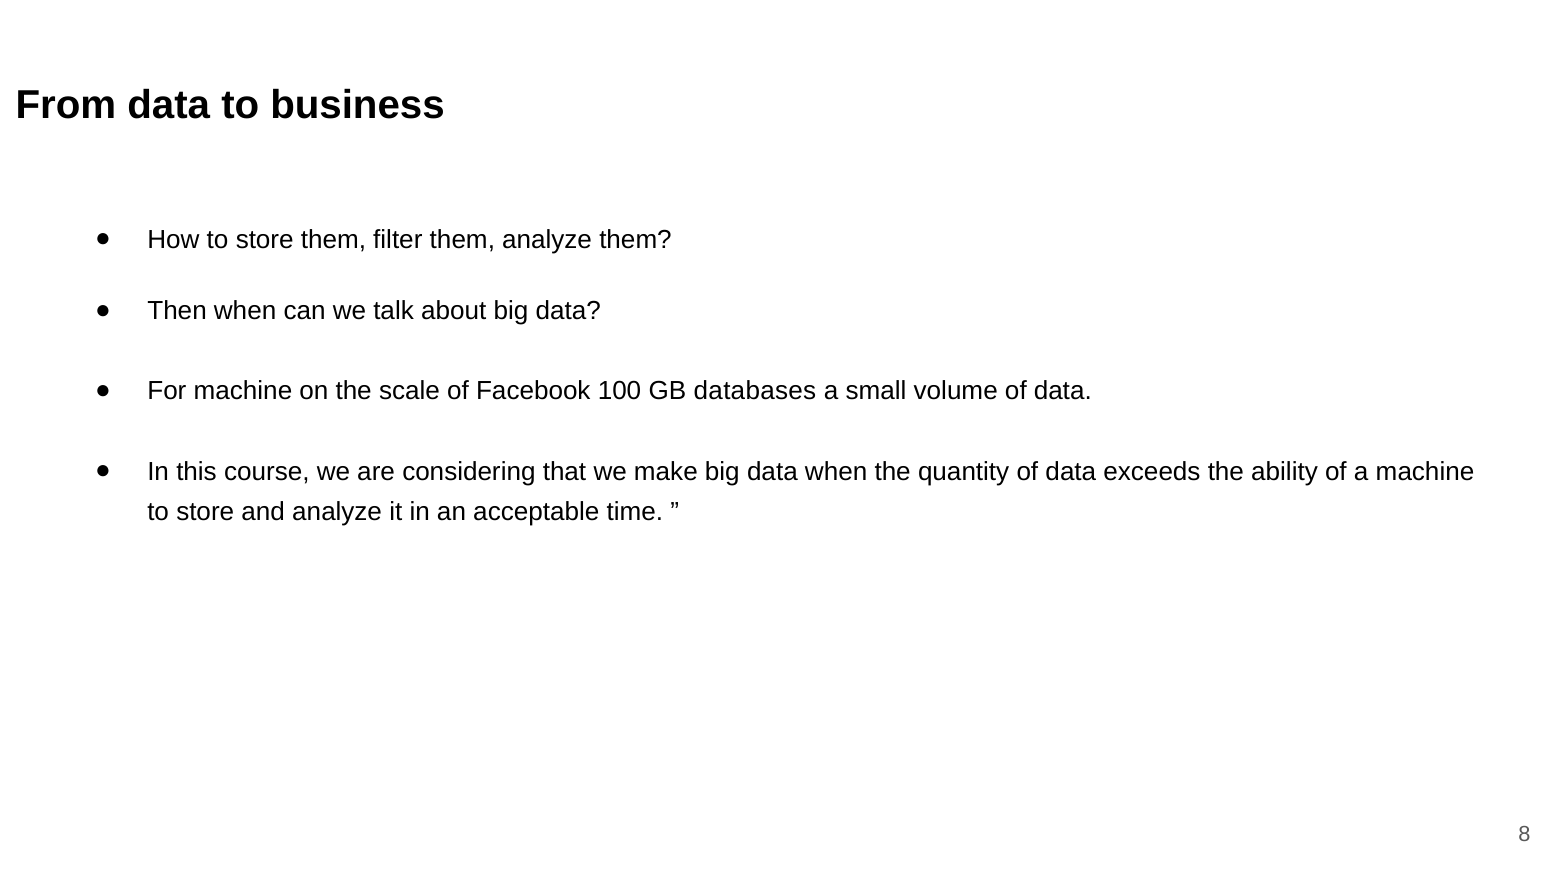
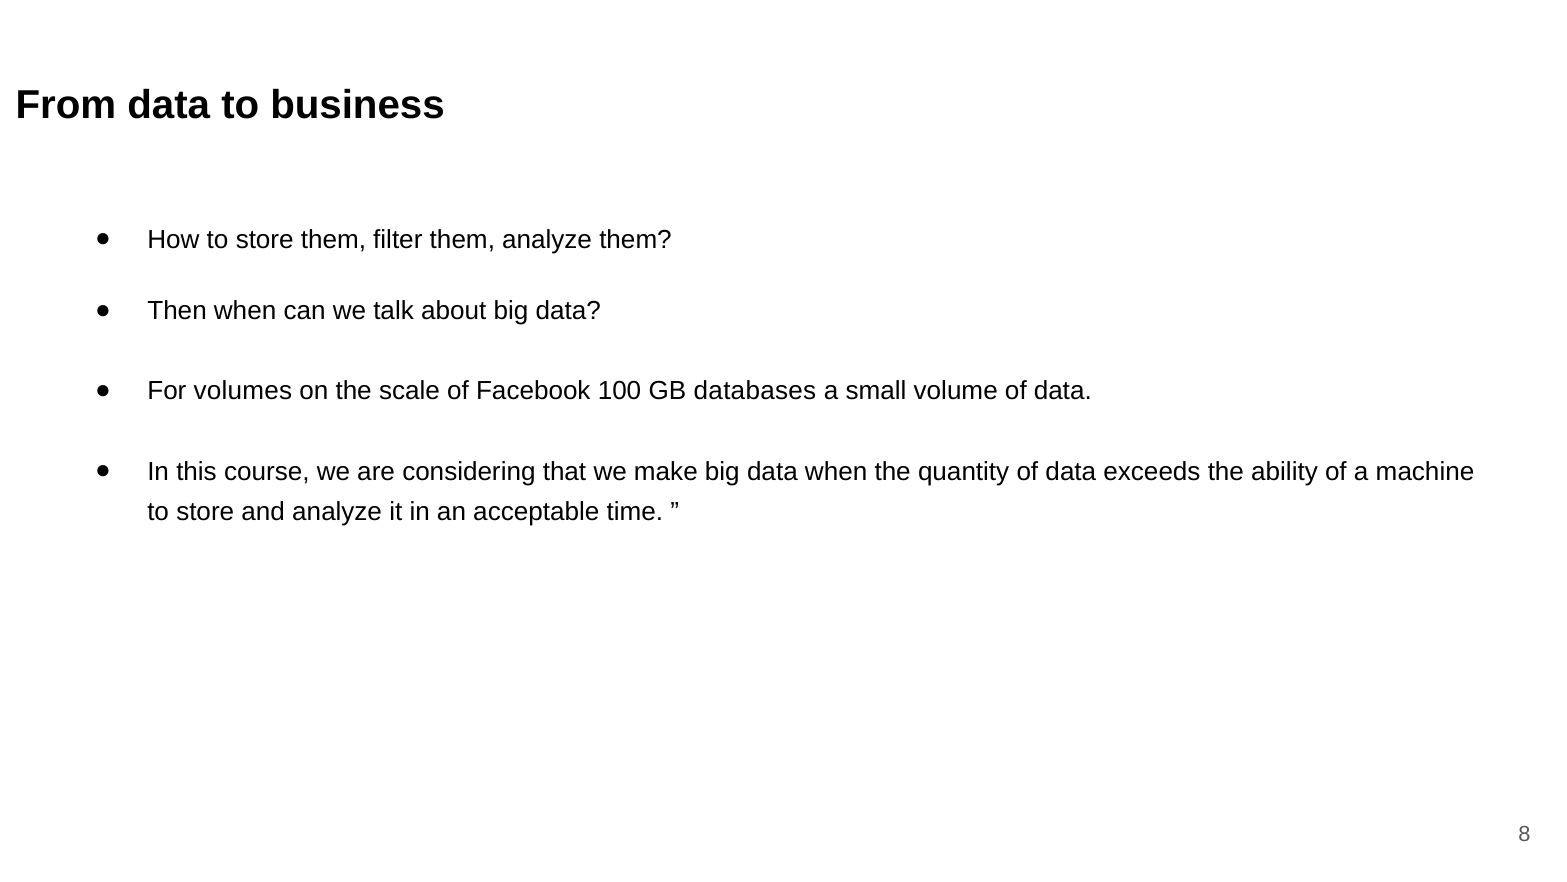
For machine: machine -> volumes (243, 391)
